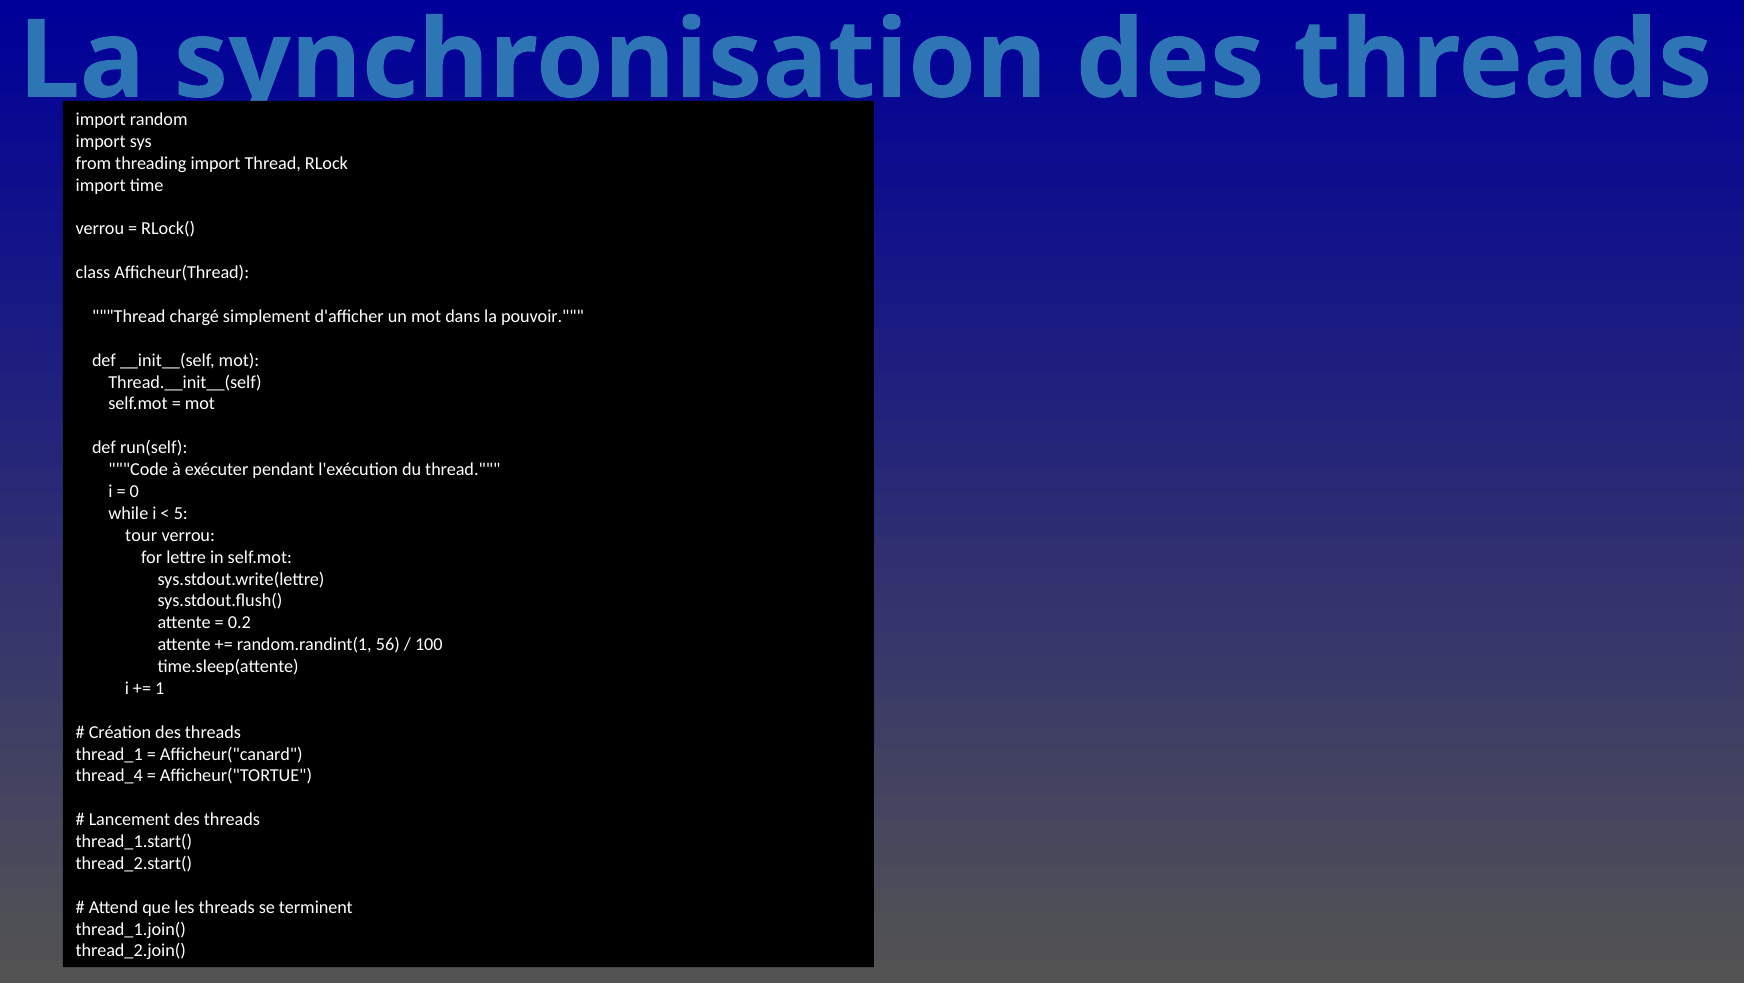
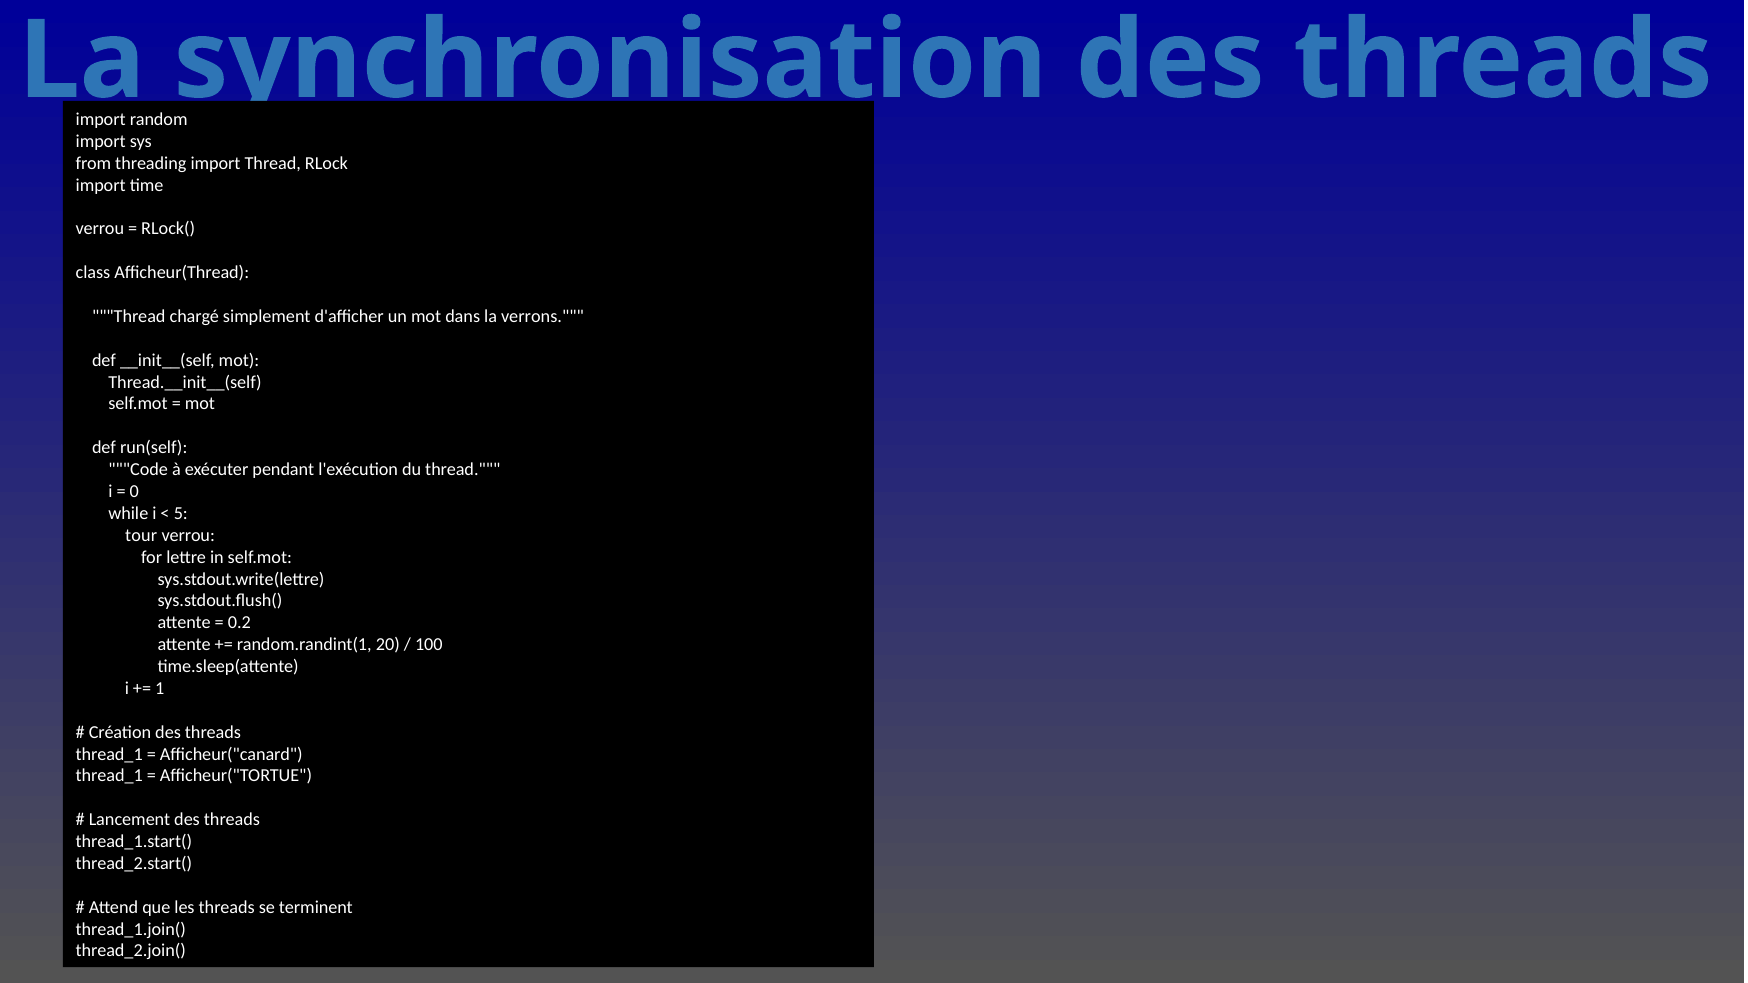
pouvoir: pouvoir -> verrons (542, 317)
56: 56 -> 20 (388, 645)
thread_4: thread_4 -> thread_1 (109, 776)
